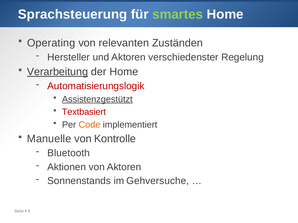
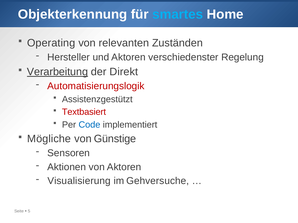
Sprachsteuerung: Sprachsteuerung -> Objekterkennung (73, 14)
smartes colour: light green -> light blue (178, 14)
der Home: Home -> Direkt (124, 72)
Assistenzgestützt underline: present -> none (97, 99)
Code colour: orange -> blue (89, 125)
Manuelle: Manuelle -> Mögliche (49, 139)
Kontrolle: Kontrolle -> Günstige (115, 139)
Bluetooth: Bluetooth -> Sensoren (69, 153)
Sonnenstands: Sonnenstands -> Visualisierung (79, 181)
